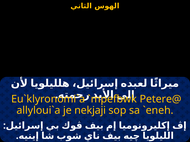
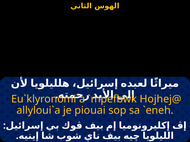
Petere@: Petere@ -> Hojhej@ (161, 99)
nekjaji: nekjaji -> piouai (90, 111)
